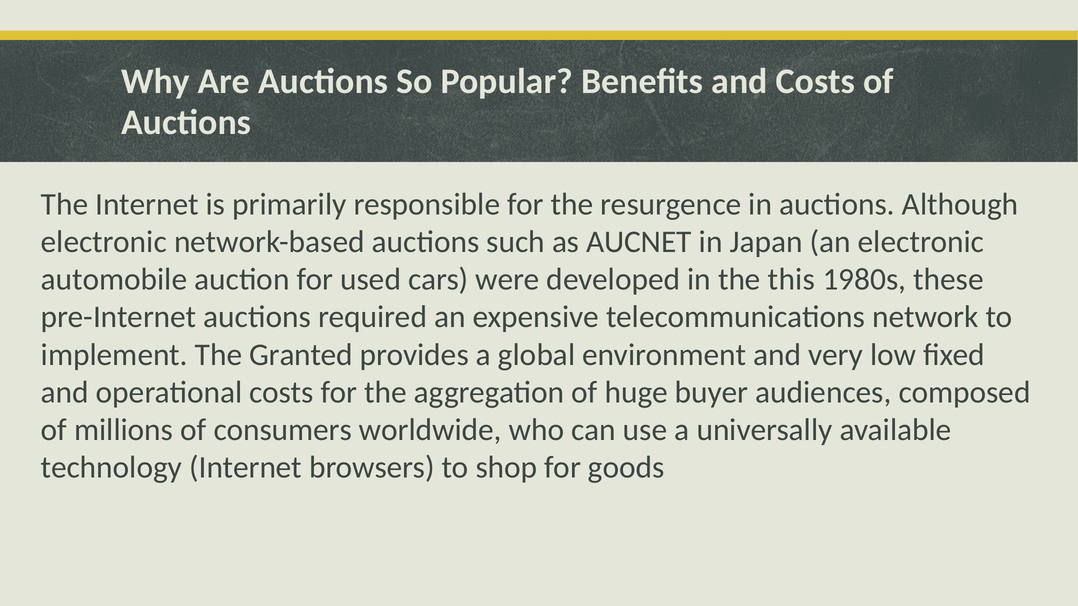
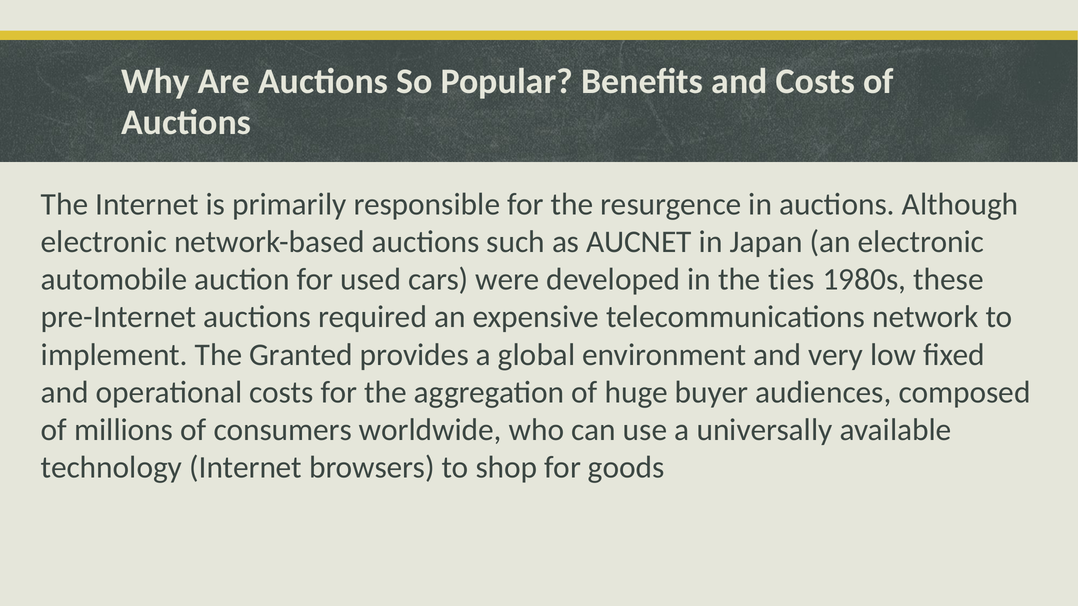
this: this -> ties (791, 280)
